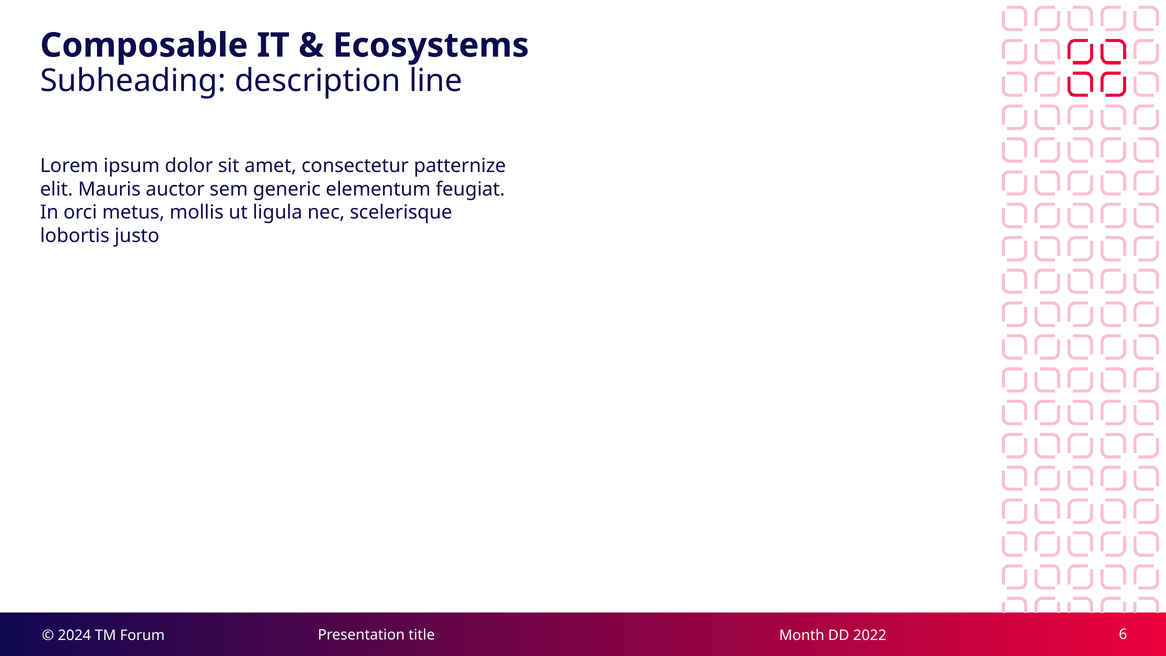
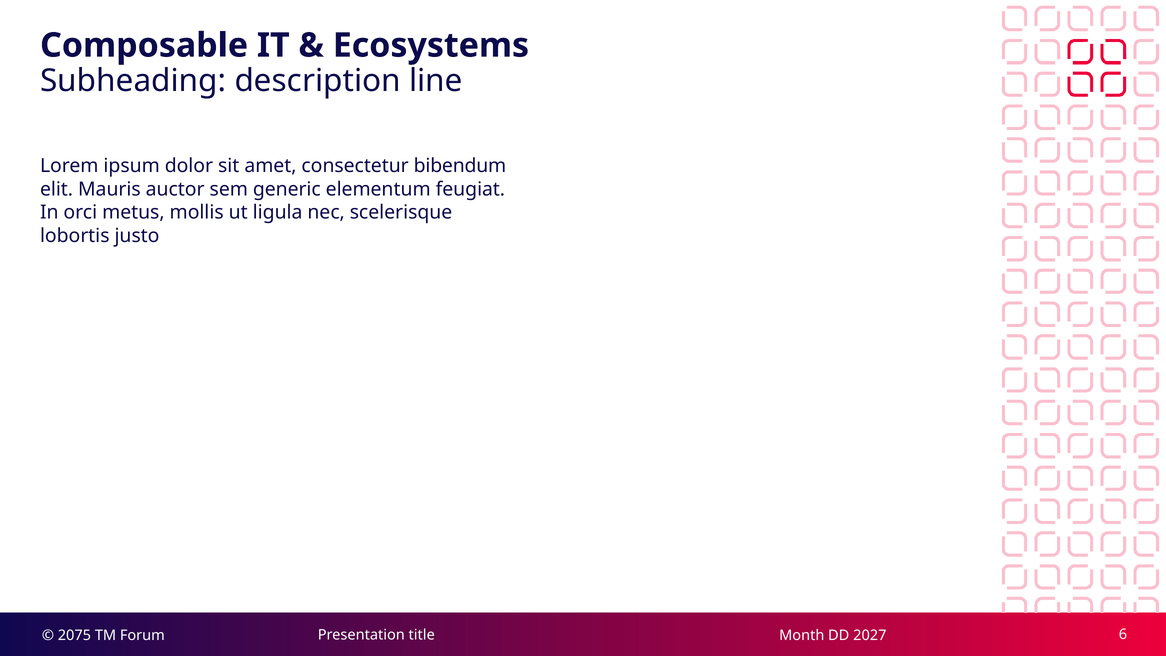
patternize: patternize -> bibendum (460, 166)
2024: 2024 -> 2075 (74, 635)
2022: 2022 -> 2027 (870, 635)
